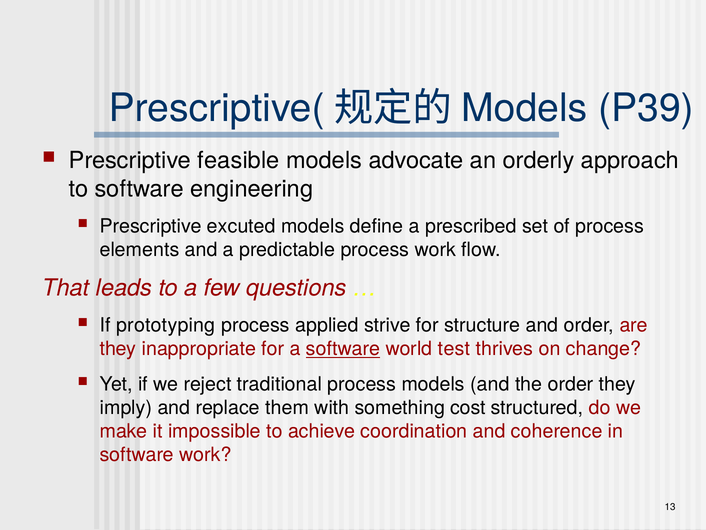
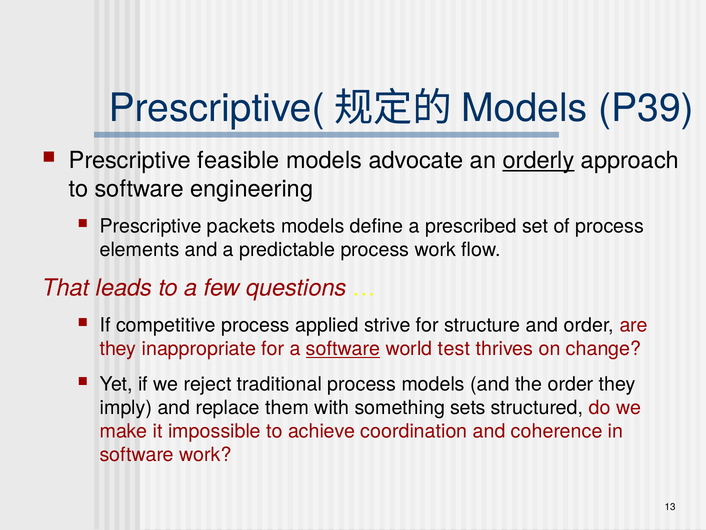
orderly underline: none -> present (539, 161)
excuted: excuted -> packets (241, 226)
prototyping: prototyping -> competitive (166, 325)
cost: cost -> sets (468, 407)
